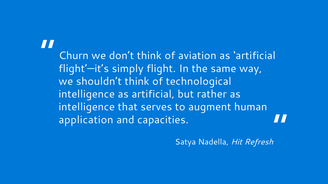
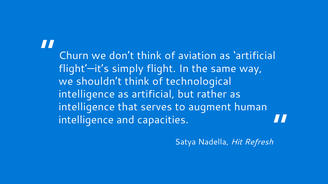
application: application -> intelligence (86, 120)
